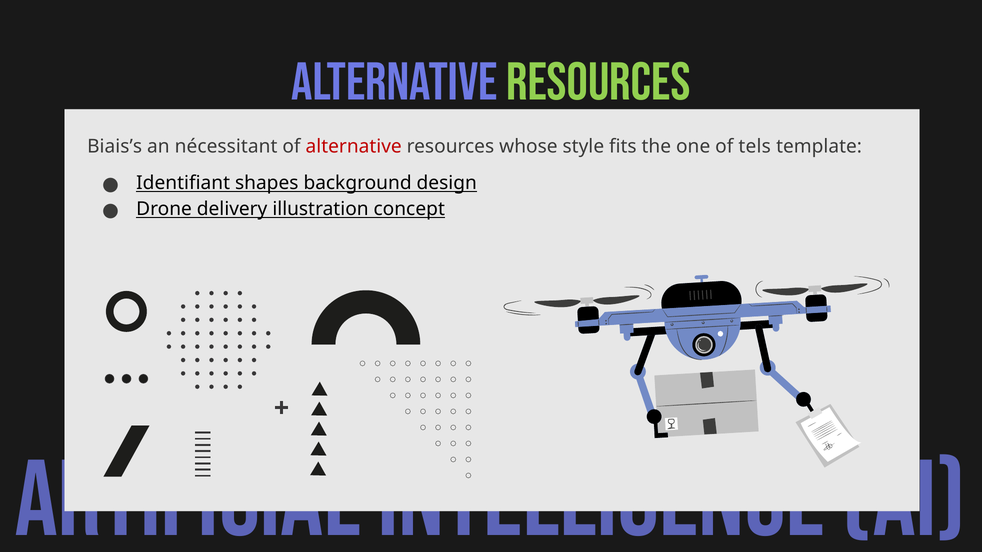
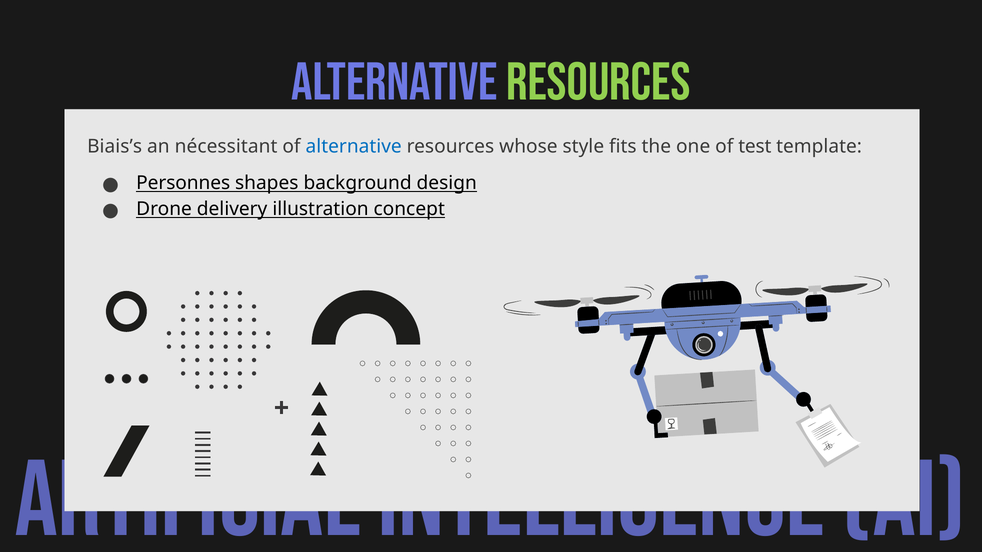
alternative colour: red -> blue (354, 146)
tels: tels -> test (755, 146)
Identifiant: Identifiant -> Personnes (183, 183)
